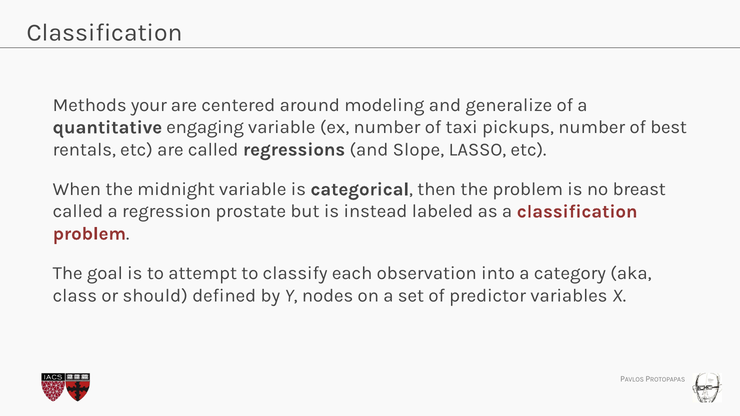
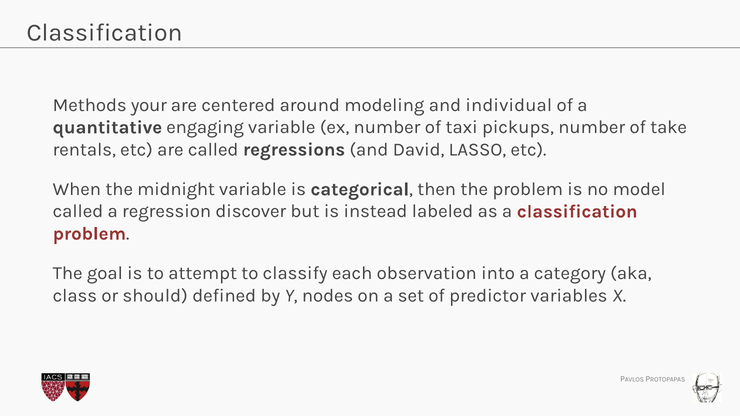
generalize: generalize -> individual (509, 105)
best: best -> take (669, 127)
Slope: Slope -> David (419, 150)
breast: breast -> model (639, 189)
prostate: prostate -> discover (251, 211)
